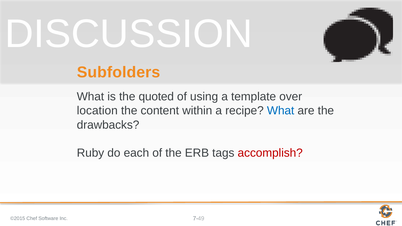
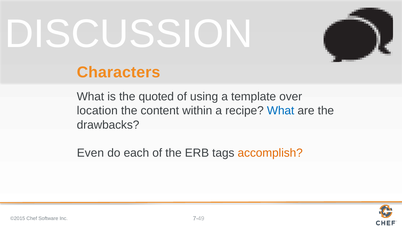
Subfolders: Subfolders -> Characters (119, 72)
Ruby: Ruby -> Even (90, 153)
accomplish colour: red -> orange (270, 153)
